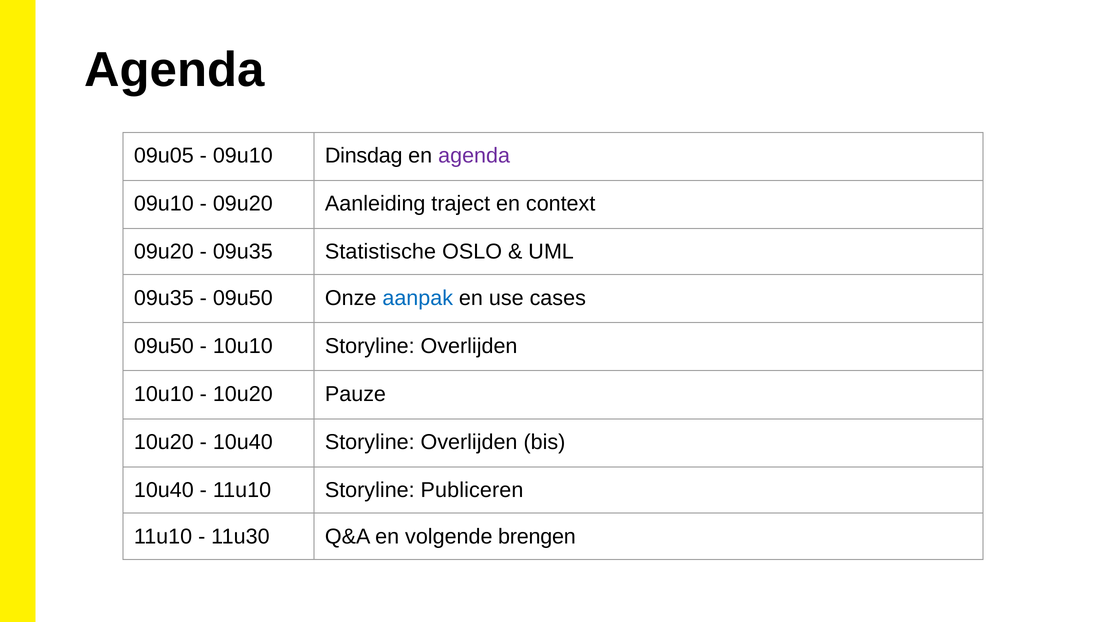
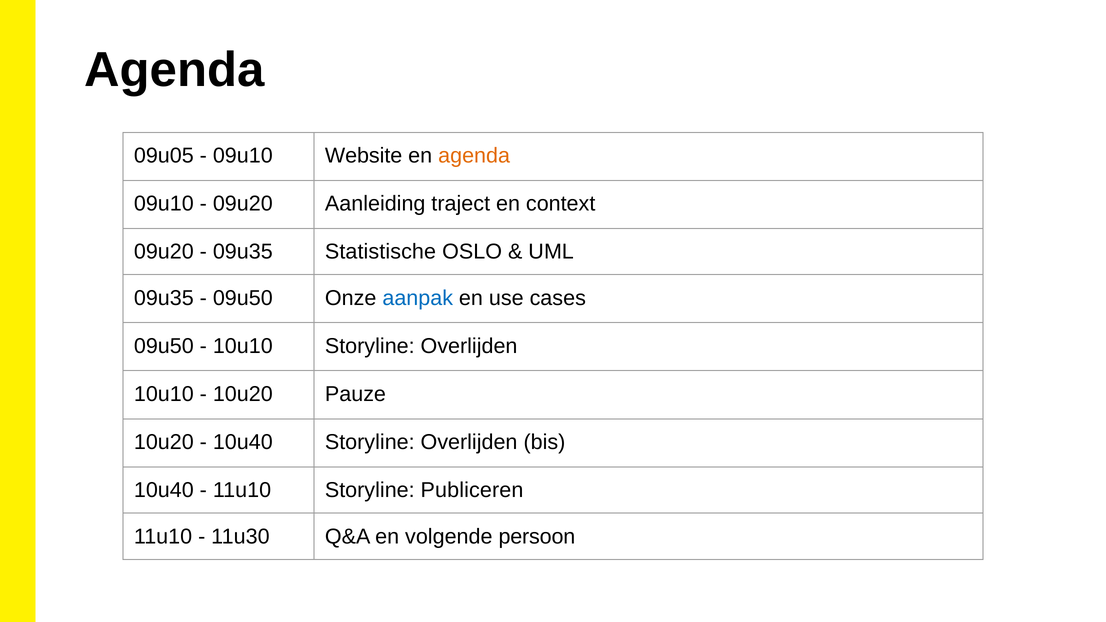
Dinsdag: Dinsdag -> Website (364, 156)
agenda colour: purple -> orange (474, 156)
brengen: brengen -> persoon (537, 537)
